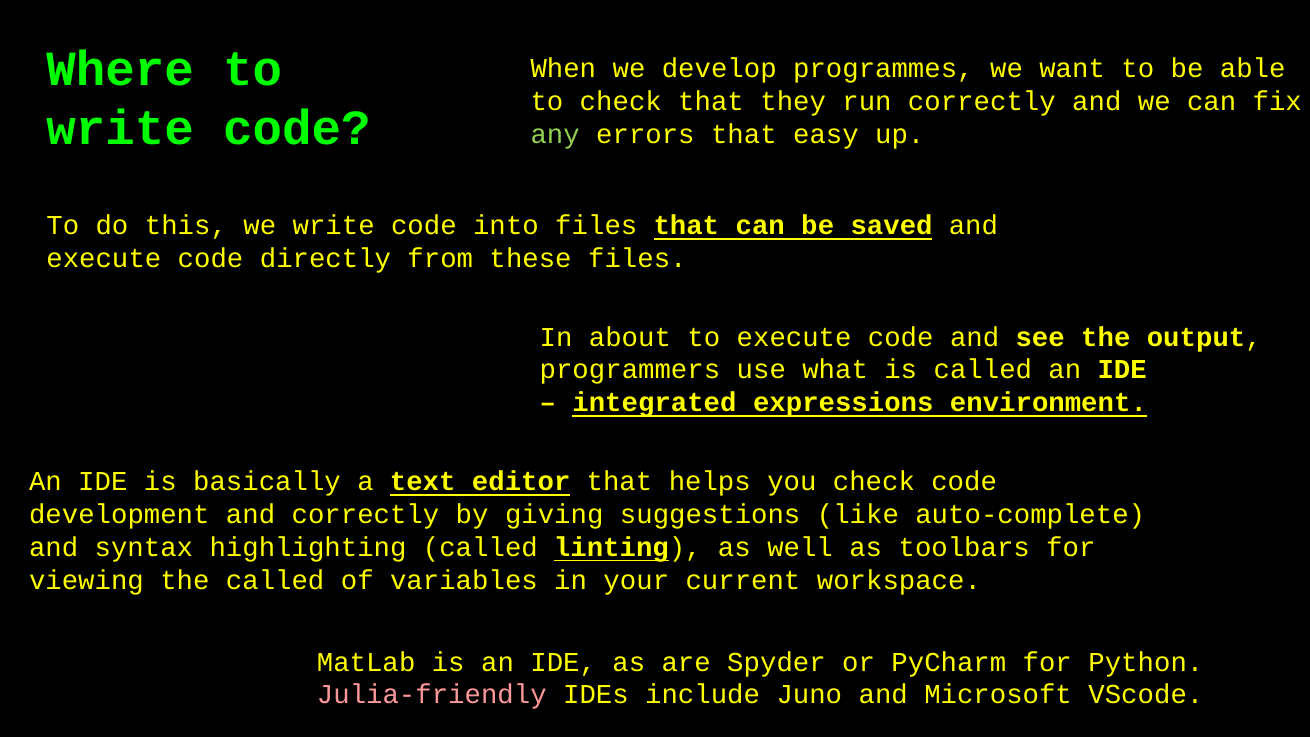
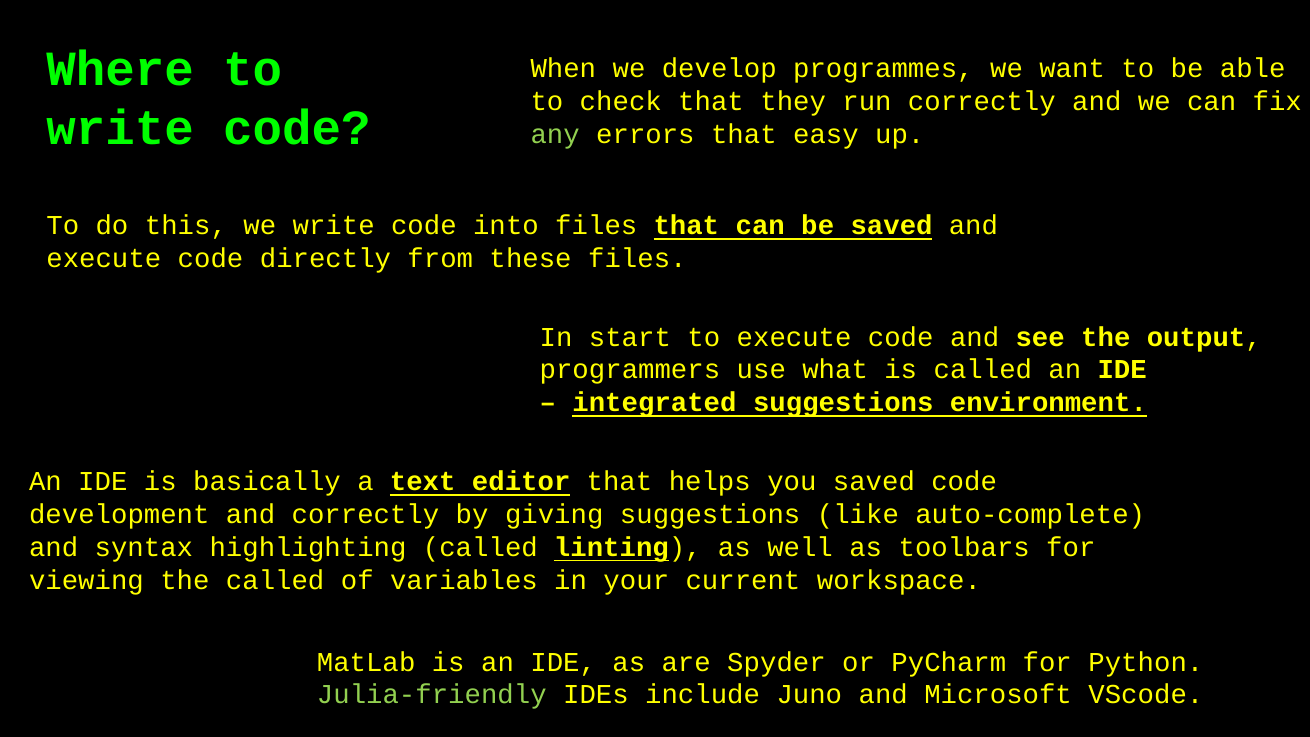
about: about -> start (630, 337)
integrated expressions: expressions -> suggestions (843, 403)
you check: check -> saved (874, 482)
Julia-friendly colour: pink -> light green (432, 695)
